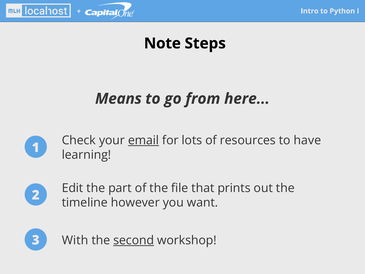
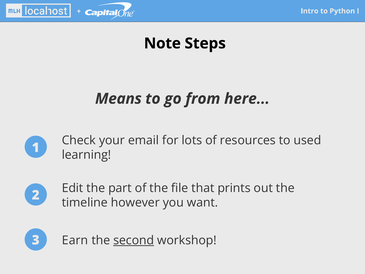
email underline: present -> none (144, 140)
have: have -> used (307, 140)
With: With -> Earn (75, 240)
